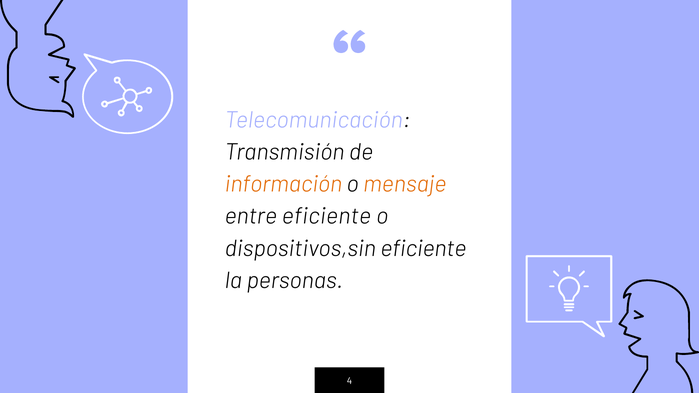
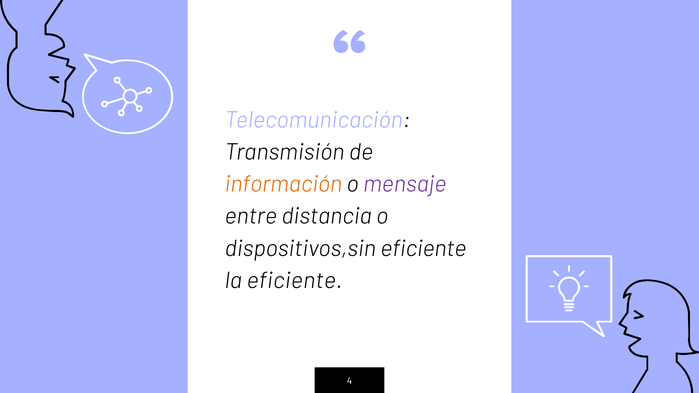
mensaje colour: orange -> purple (405, 184)
entre eficiente: eficiente -> distancia (327, 216)
la personas: personas -> eficiente (295, 281)
